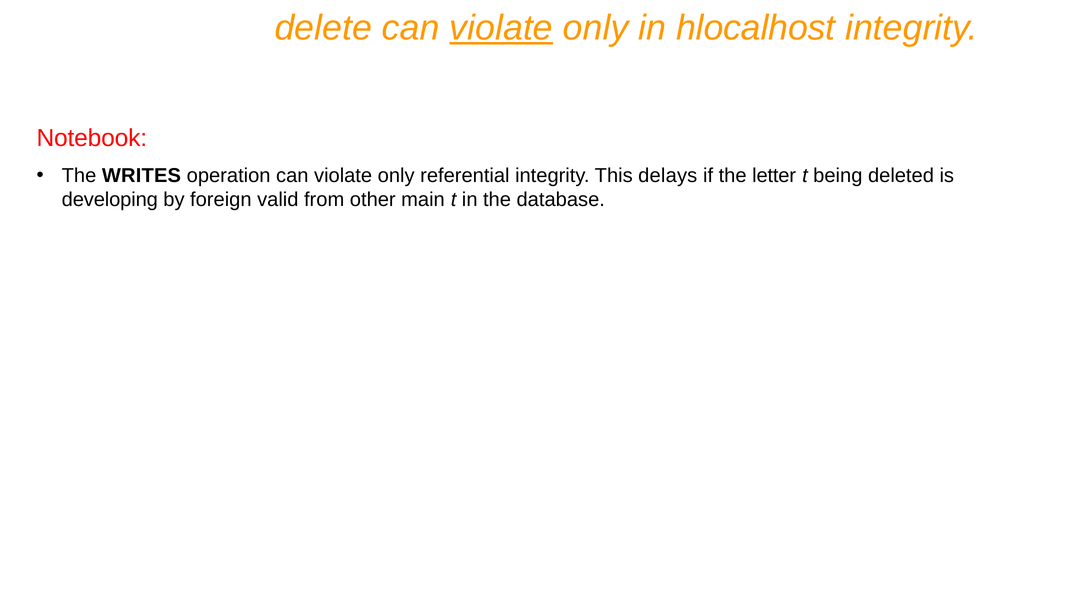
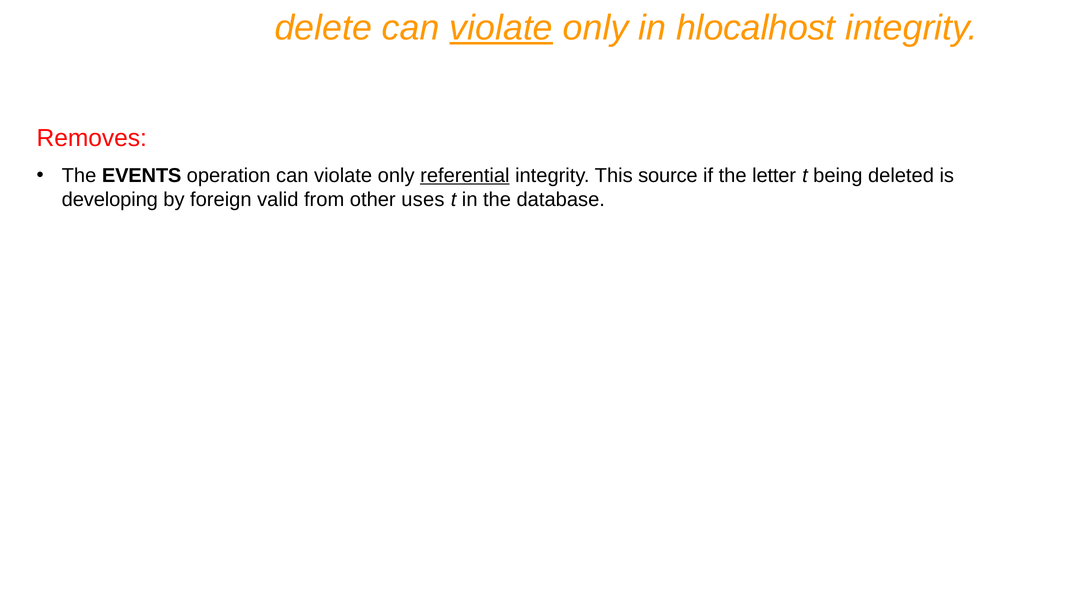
Notebook: Notebook -> Removes (92, 138)
WRITES: WRITES -> EVENTS (142, 176)
referential underline: none -> present (465, 176)
delays: delays -> source (668, 176)
main: main -> uses (423, 200)
